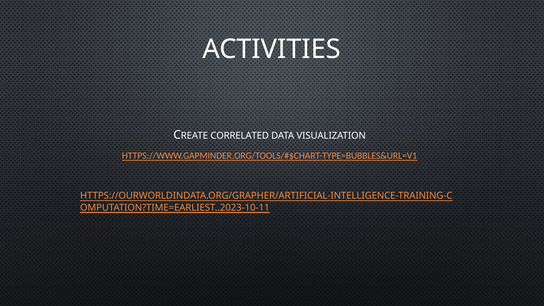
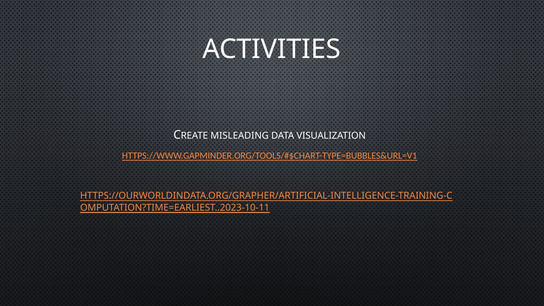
CORRELATED: CORRELATED -> MISLEADING (240, 136)
